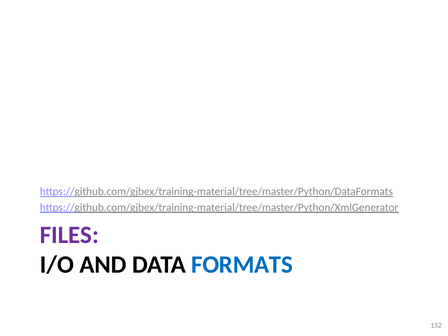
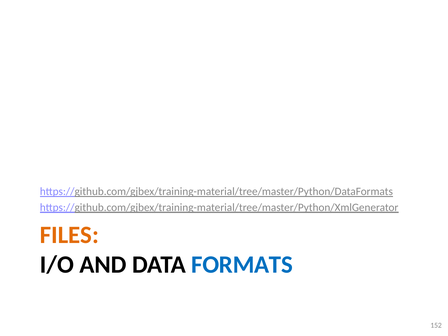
FILES colour: purple -> orange (69, 235)
